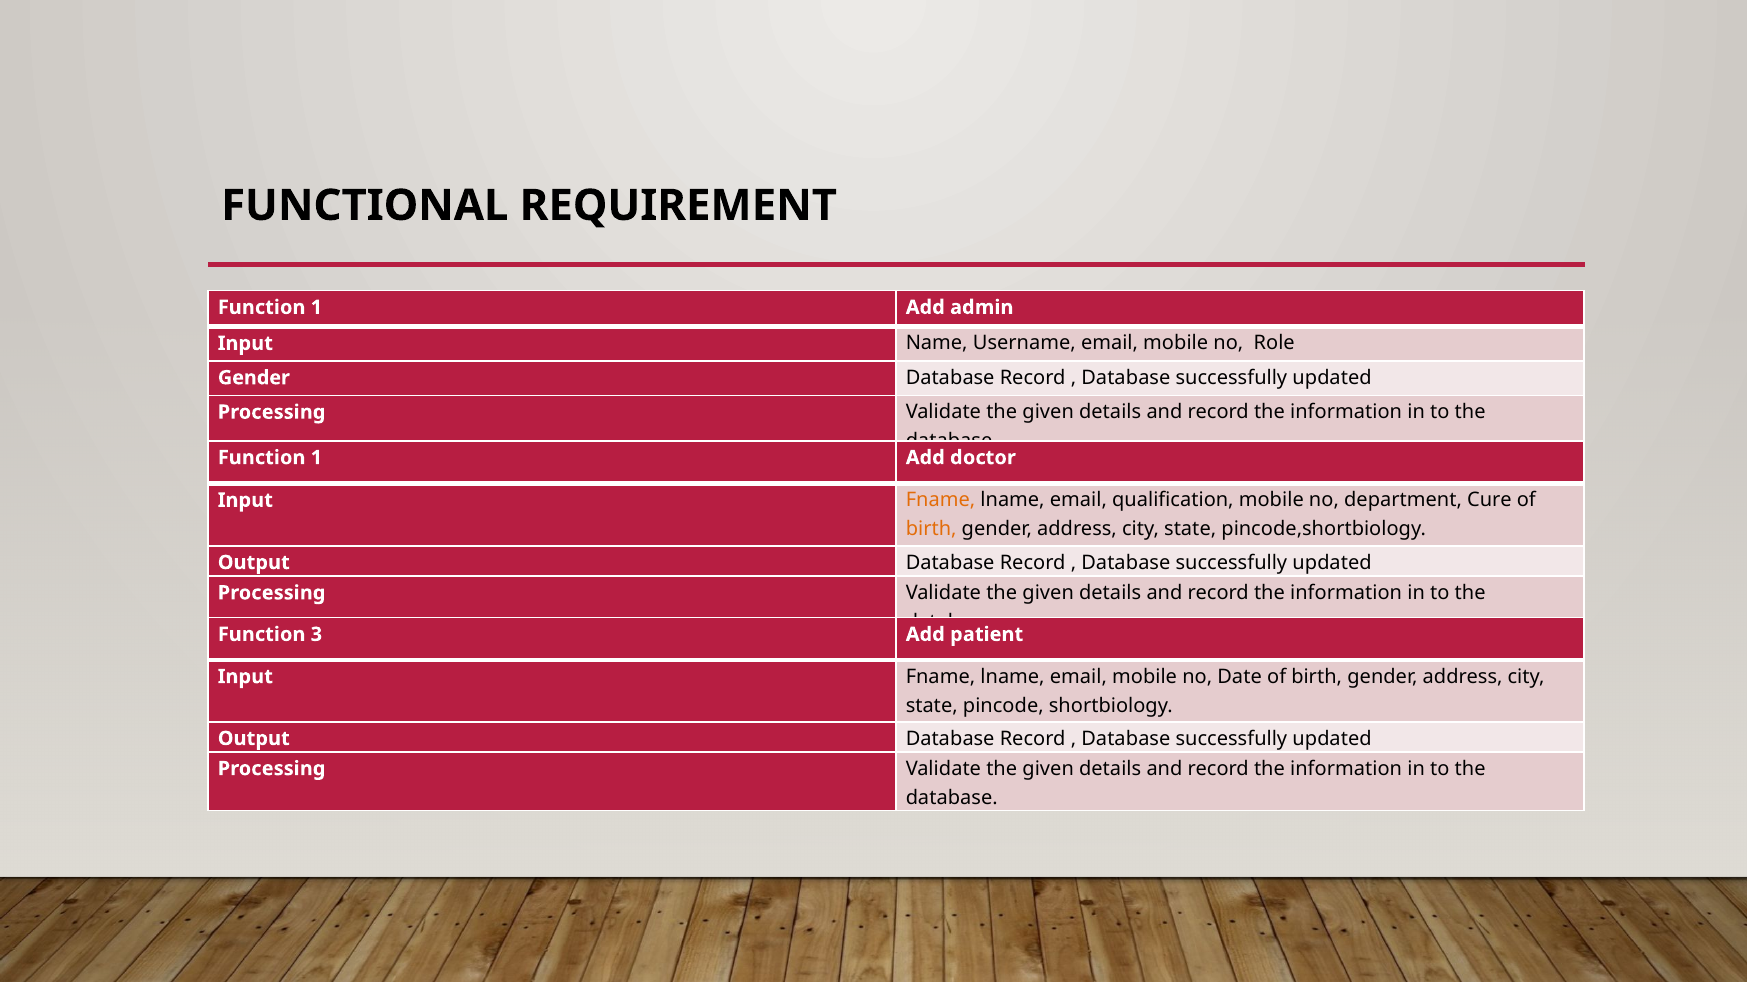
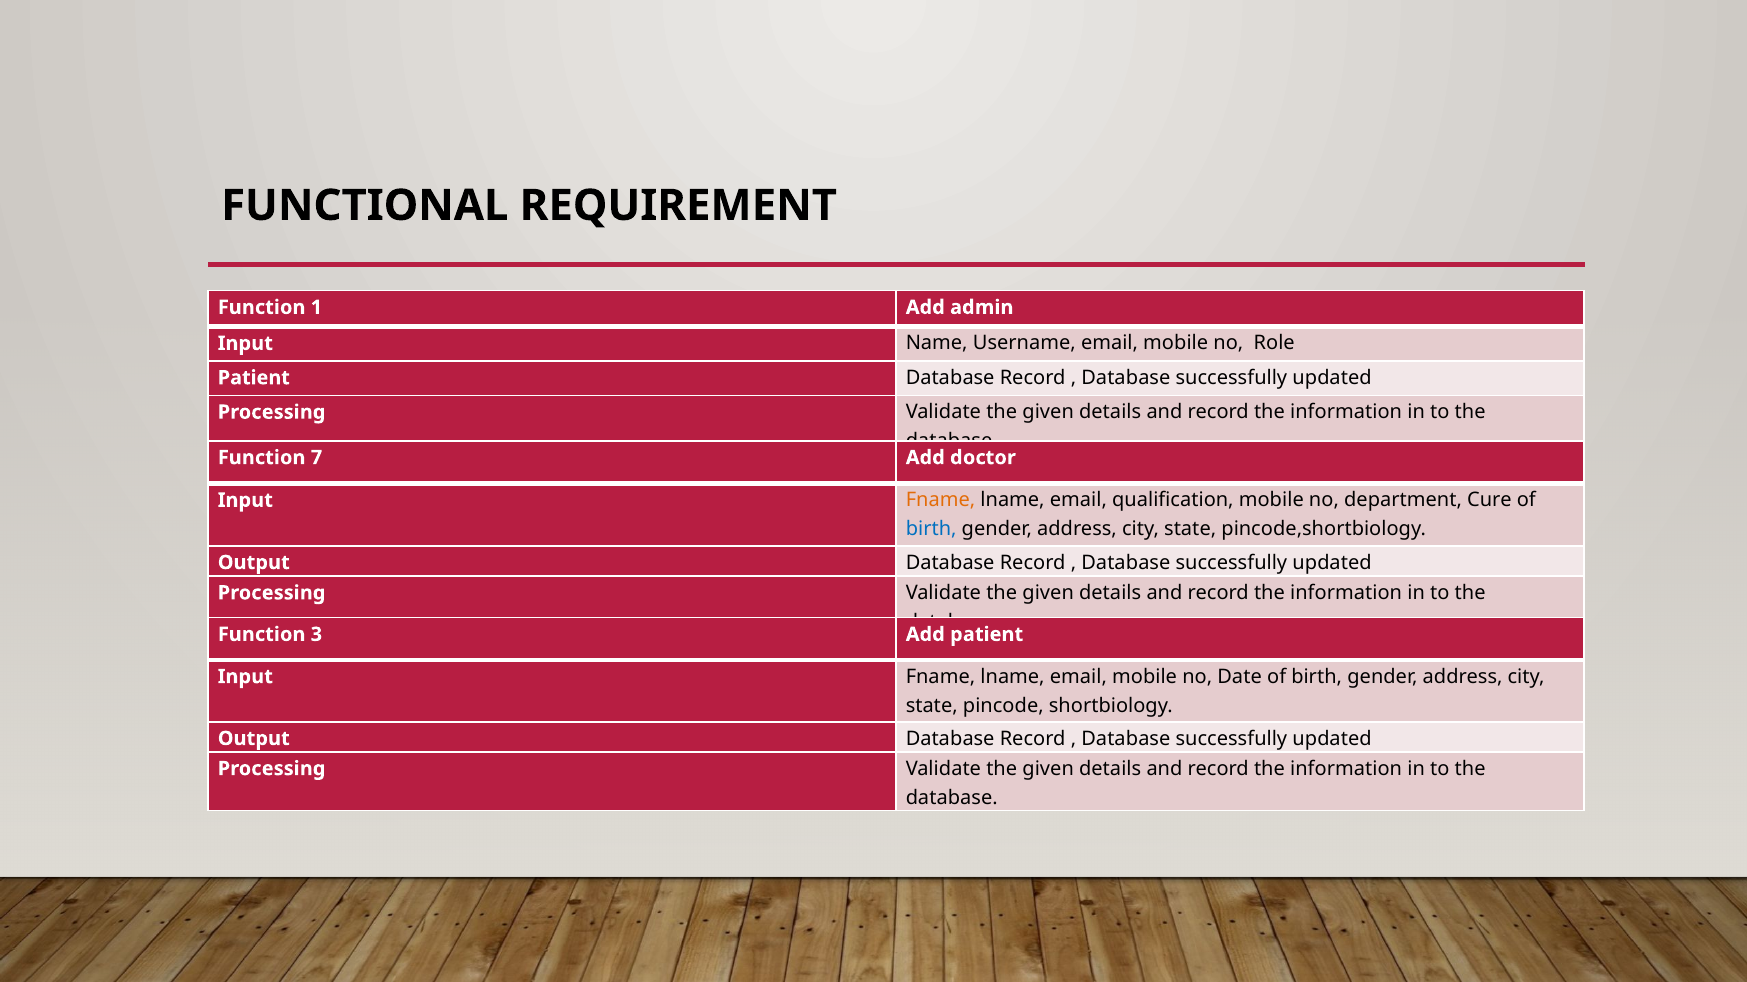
Gender: Gender -> Patient (254, 378)
1: 1 -> 7 (316, 458)
birth colour: orange -> blue (931, 530)
